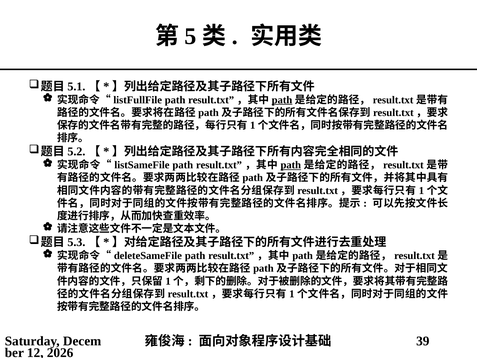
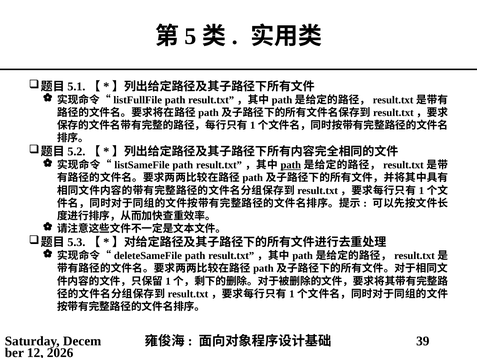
path underline: present -> none (282, 100)
